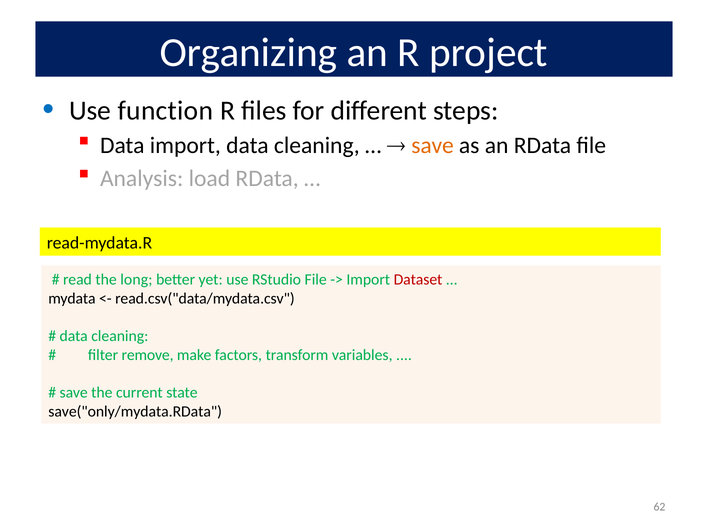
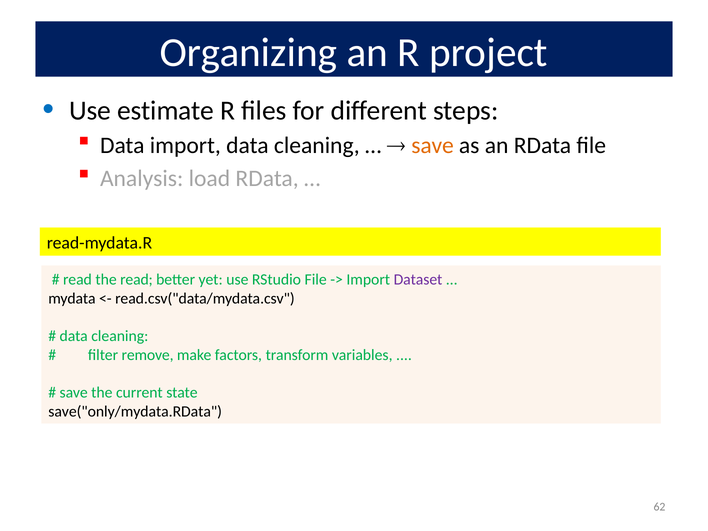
function: function -> estimate (166, 110)
the long: long -> read (137, 279)
Dataset colour: red -> purple (418, 279)
